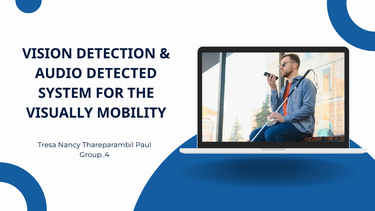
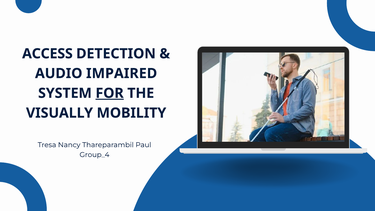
VISION: VISION -> ACCESS (47, 54)
DETECTED: DETECTED -> IMPAIRED (122, 73)
FOR underline: none -> present (110, 93)
